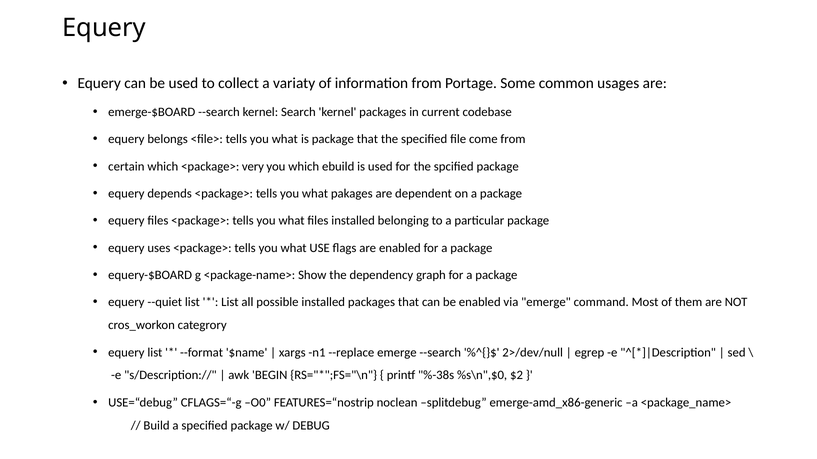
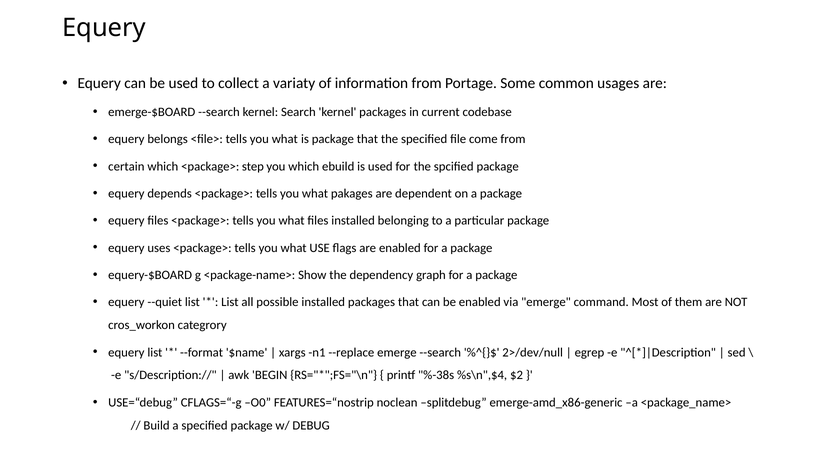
very: very -> step (253, 167)
%s\n",$0: %s\n",$0 -> %s\n",$4 (482, 376)
